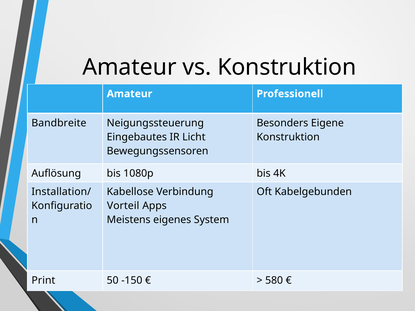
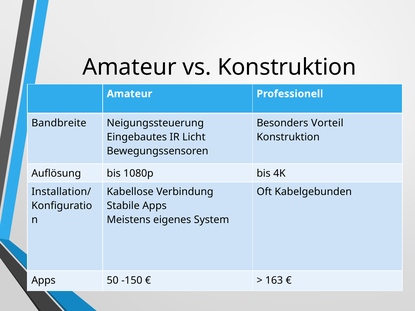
Eigene: Eigene -> Vorteil (327, 123)
Vorteil: Vorteil -> Stabile (123, 206)
Print: Print -> Apps (44, 281)
580: 580 -> 163 (274, 281)
